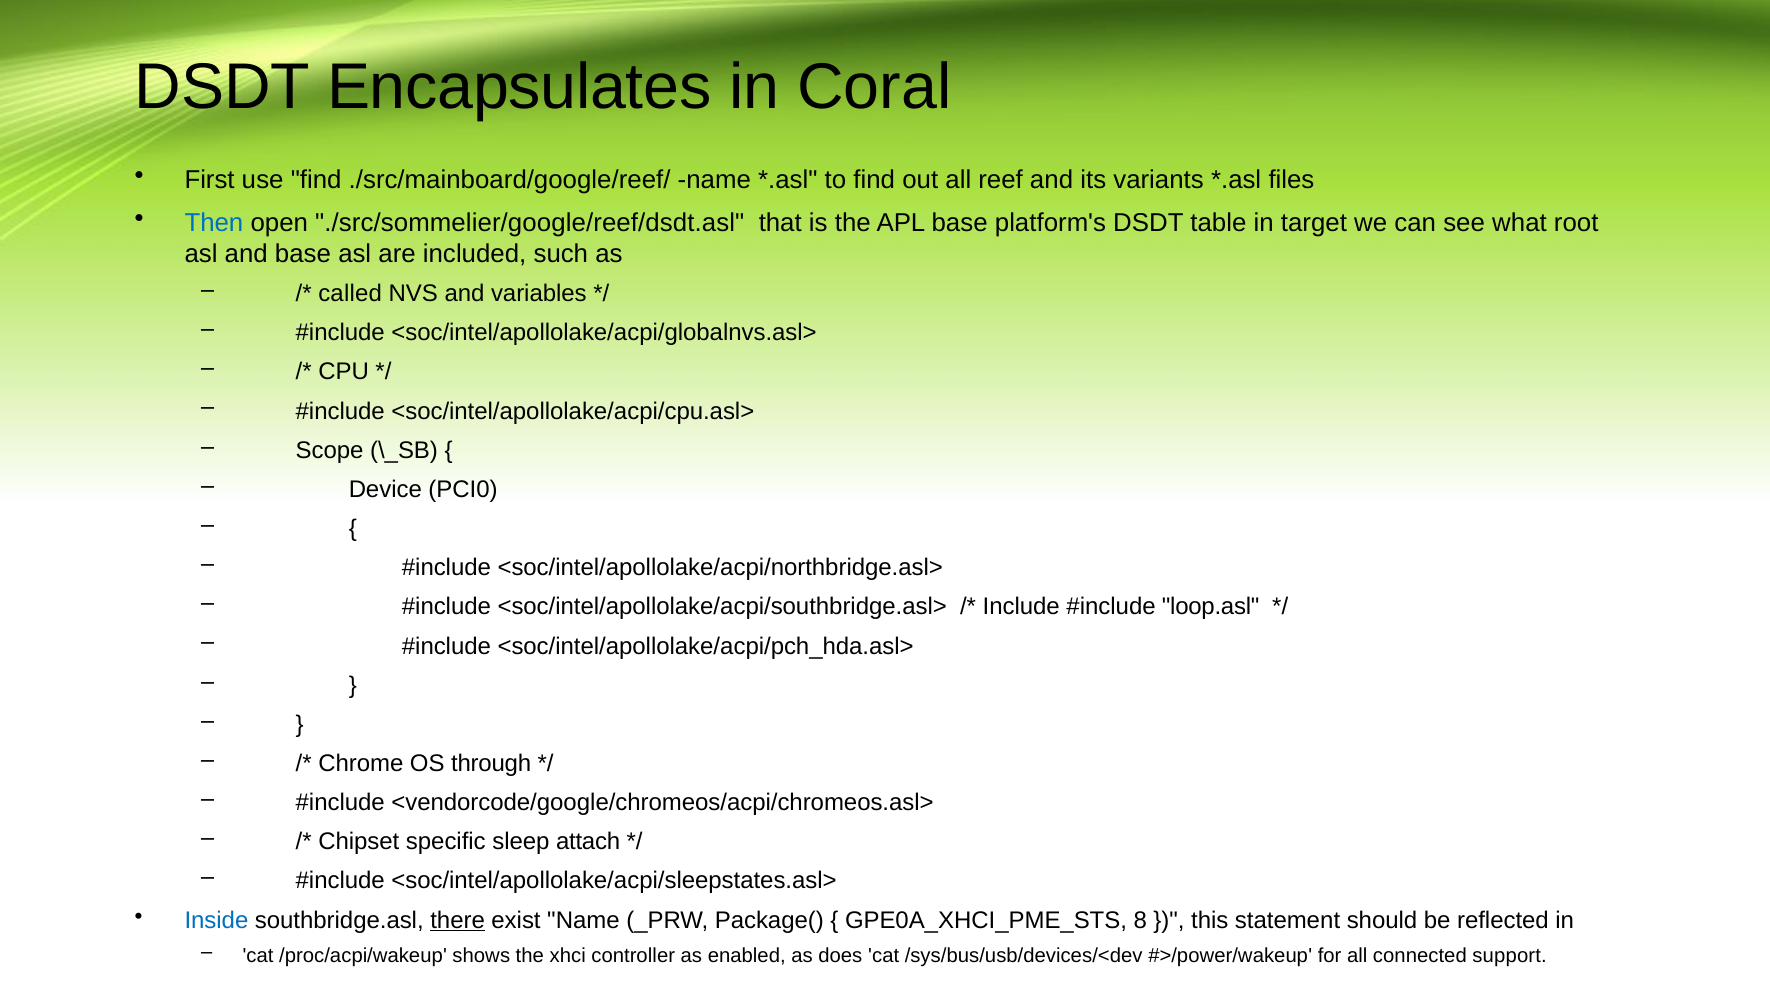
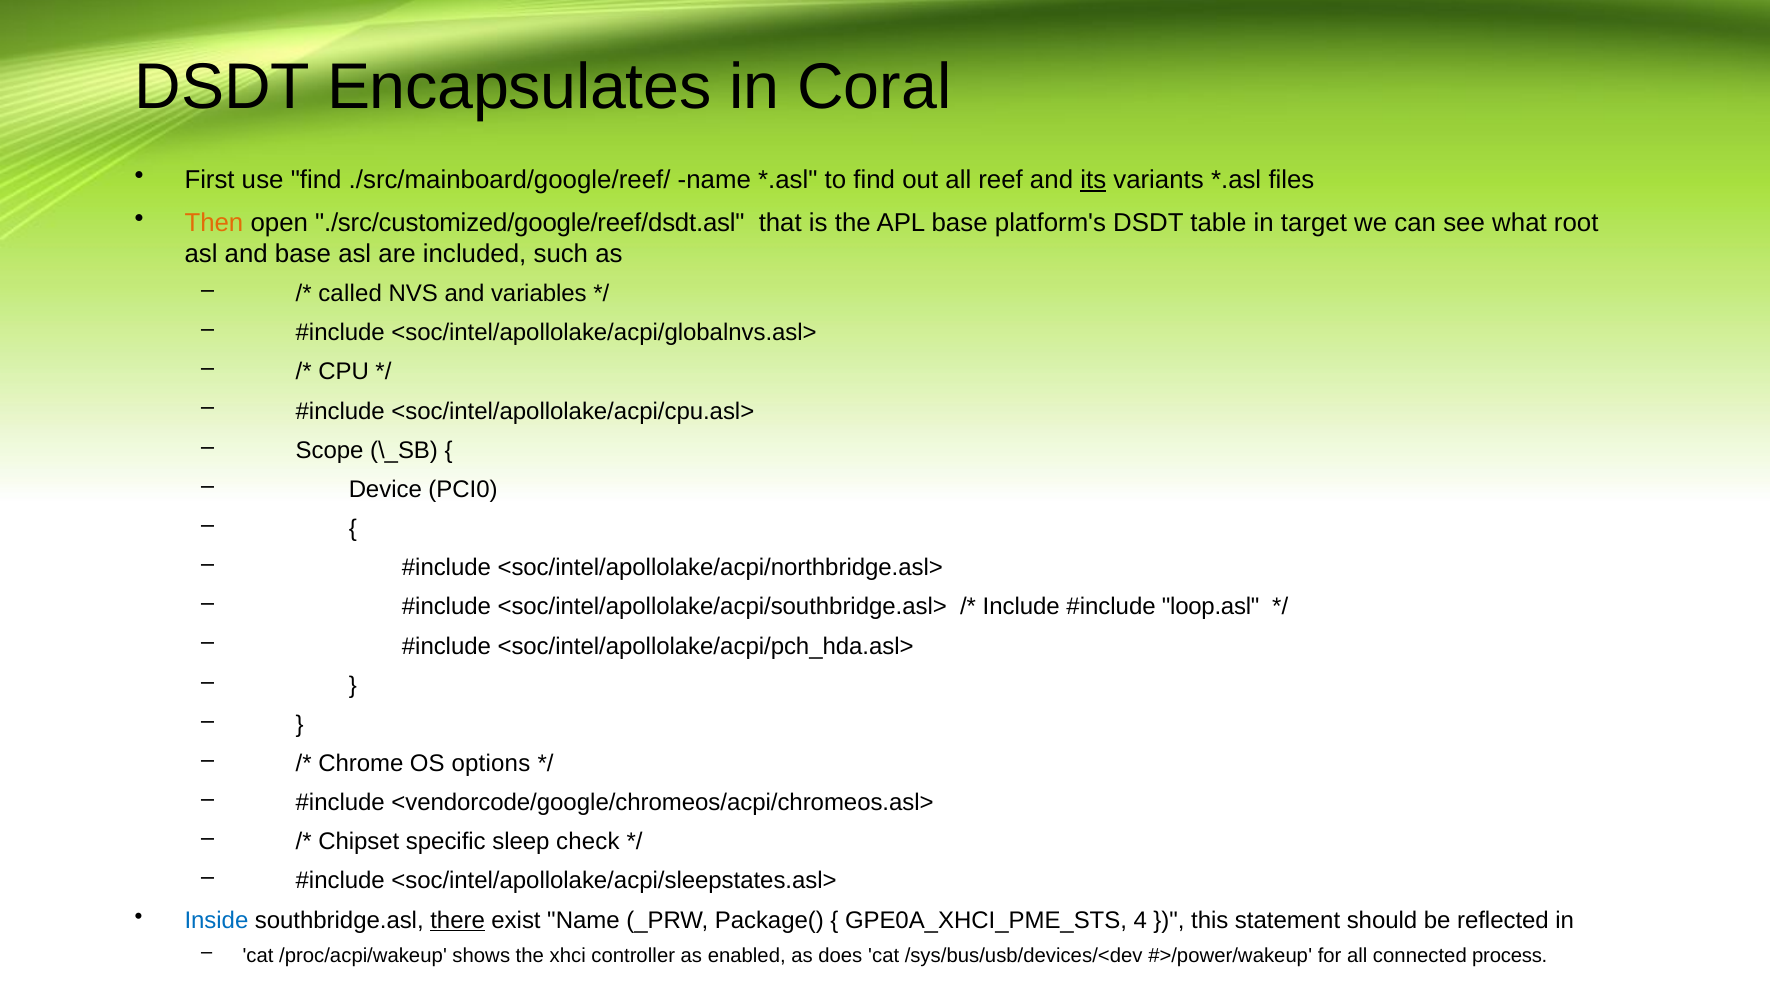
its underline: none -> present (1093, 180)
Then colour: blue -> orange (214, 222)
./src/sommelier/google/reef/dsdt.asl: ./src/sommelier/google/reef/dsdt.asl -> ./src/customized/google/reef/dsdt.asl (530, 222)
through: through -> options (491, 763)
attach: attach -> check (588, 842)
8: 8 -> 4 (1140, 920)
support: support -> process (1510, 955)
